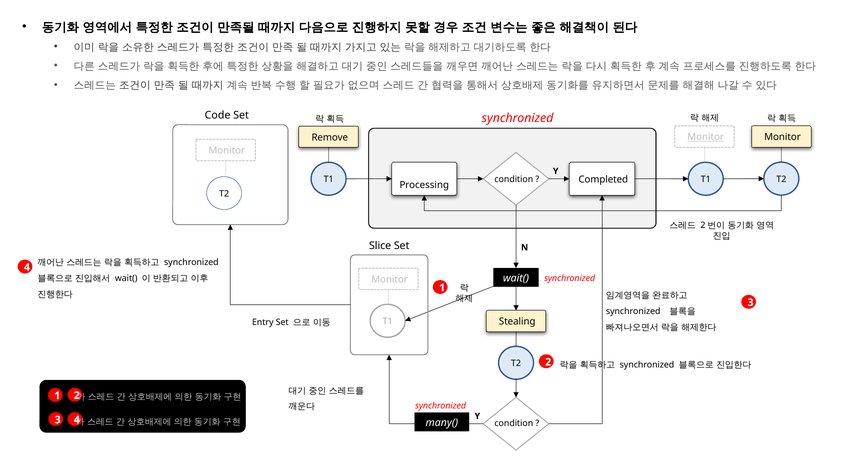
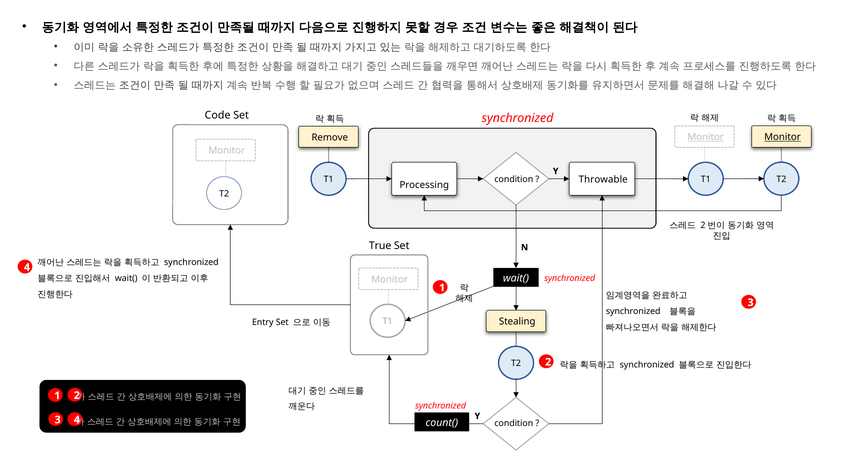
Monitor underline: none -> present (783, 137)
Completed: Completed -> Throwable (603, 179)
Slice: Slice -> True (380, 245)
many(: many( -> count( (442, 422)
